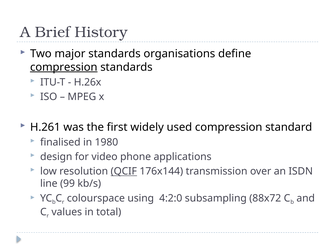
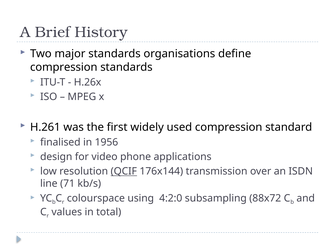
compression underline: present -> none (64, 67)
1980: 1980 -> 1956 (106, 142)
99: 99 -> 71 (67, 184)
